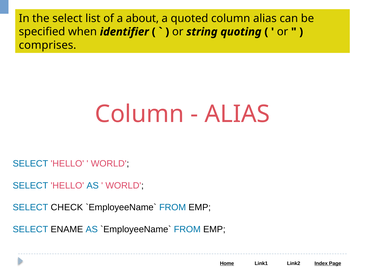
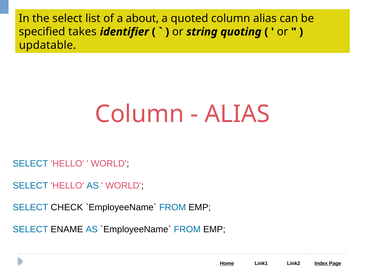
when: when -> takes (82, 32)
comprises: comprises -> updatable (48, 45)
